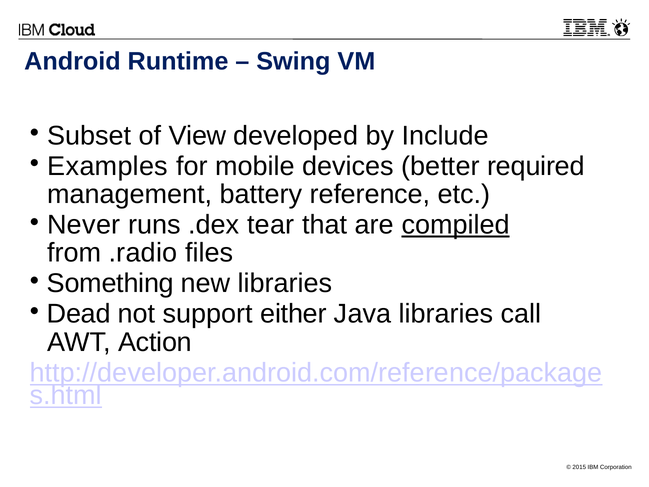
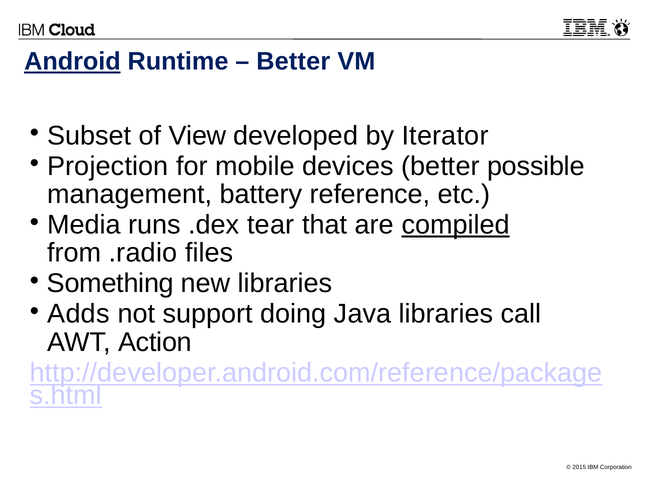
Android underline: none -> present (72, 62)
Swing: Swing -> Better (293, 62)
Include: Include -> Iterator (445, 136)
Examples: Examples -> Projection (108, 166)
required: required -> possible (536, 166)
Never: Never -> Media (84, 225)
Dead: Dead -> Adds (78, 314)
either: either -> doing (293, 314)
